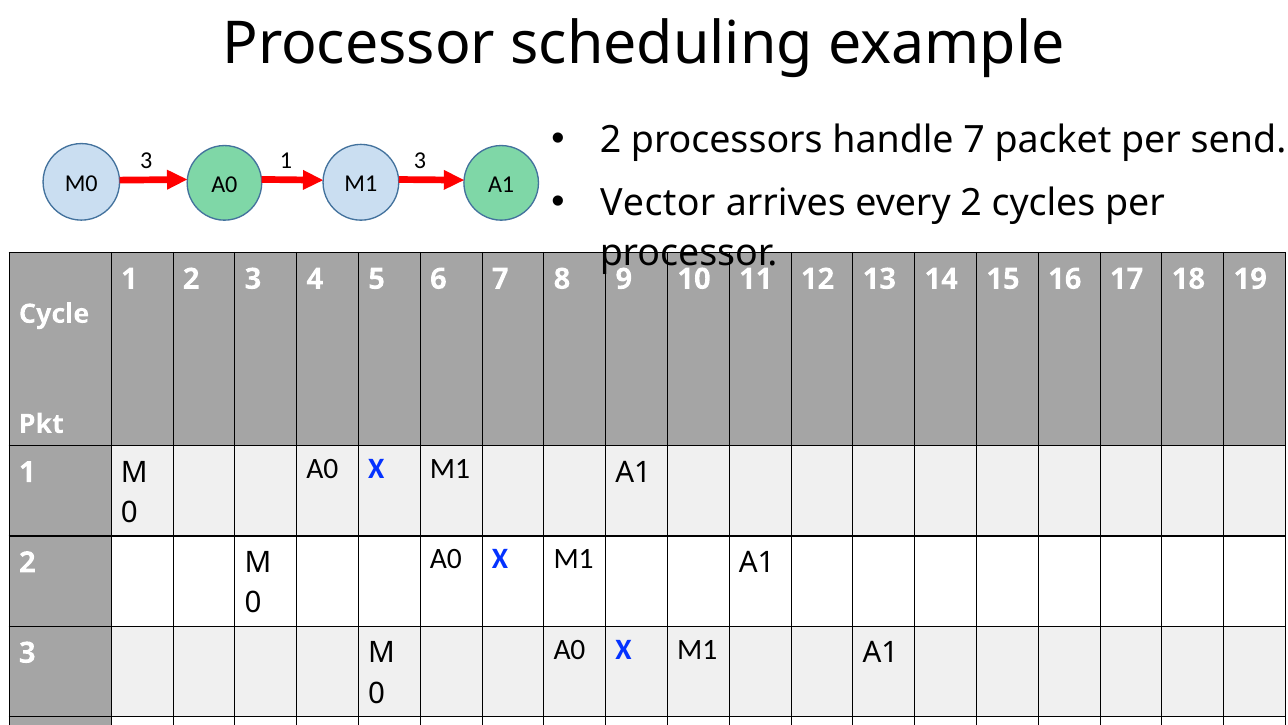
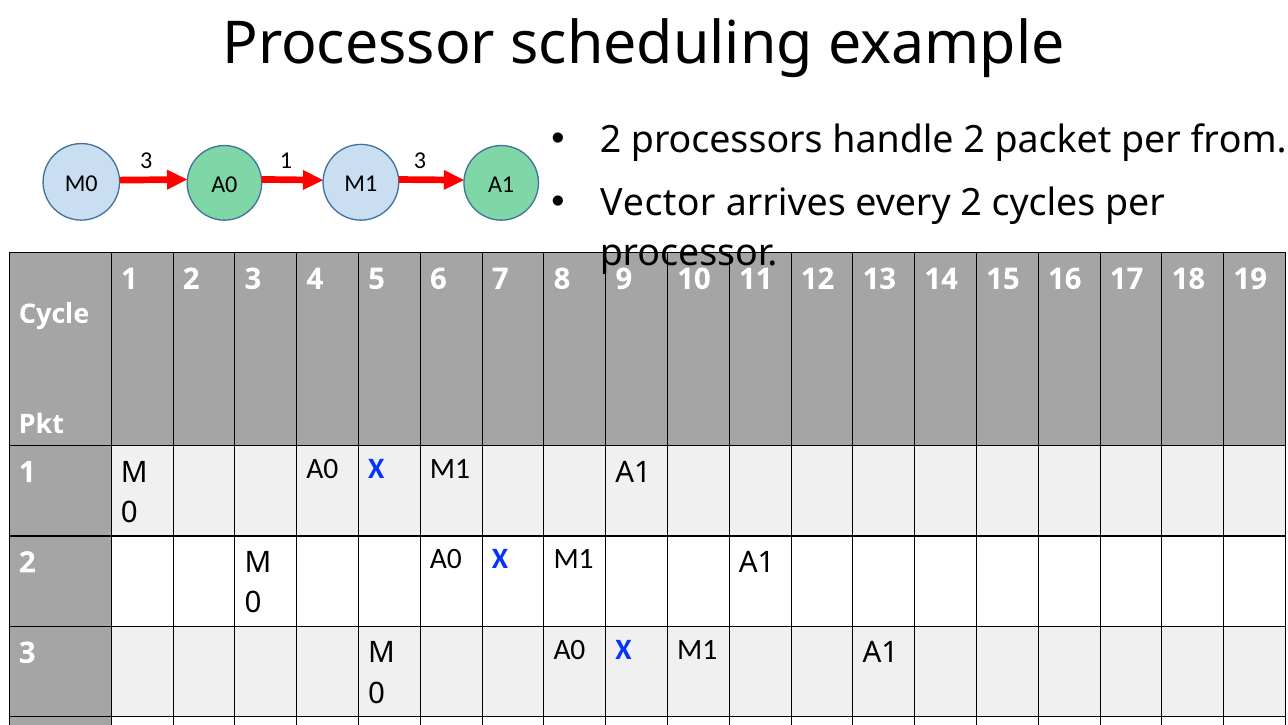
handle 7: 7 -> 2 (974, 140)
send: send -> from (1239, 140)
